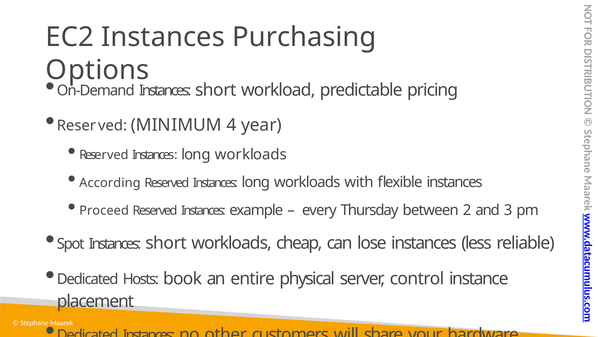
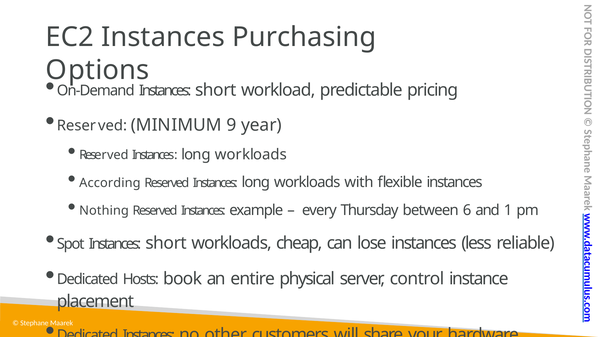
4: 4 -> 9 (231, 125)
Proceed: Proceed -> Nothing (104, 210)
2: 2 -> 6 (467, 210)
3: 3 -> 1 (508, 210)
